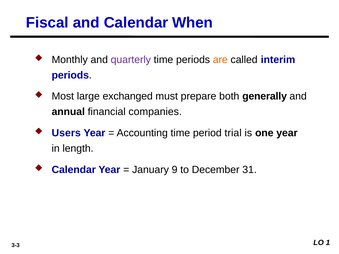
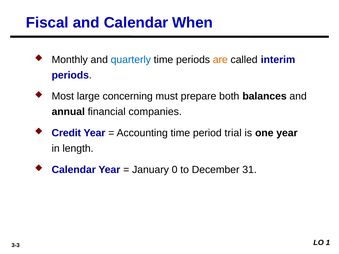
quarterly colour: purple -> blue (131, 60)
exchanged: exchanged -> concerning (128, 96)
generally: generally -> balances (265, 96)
Users: Users -> Credit (66, 133)
9: 9 -> 0 (175, 170)
